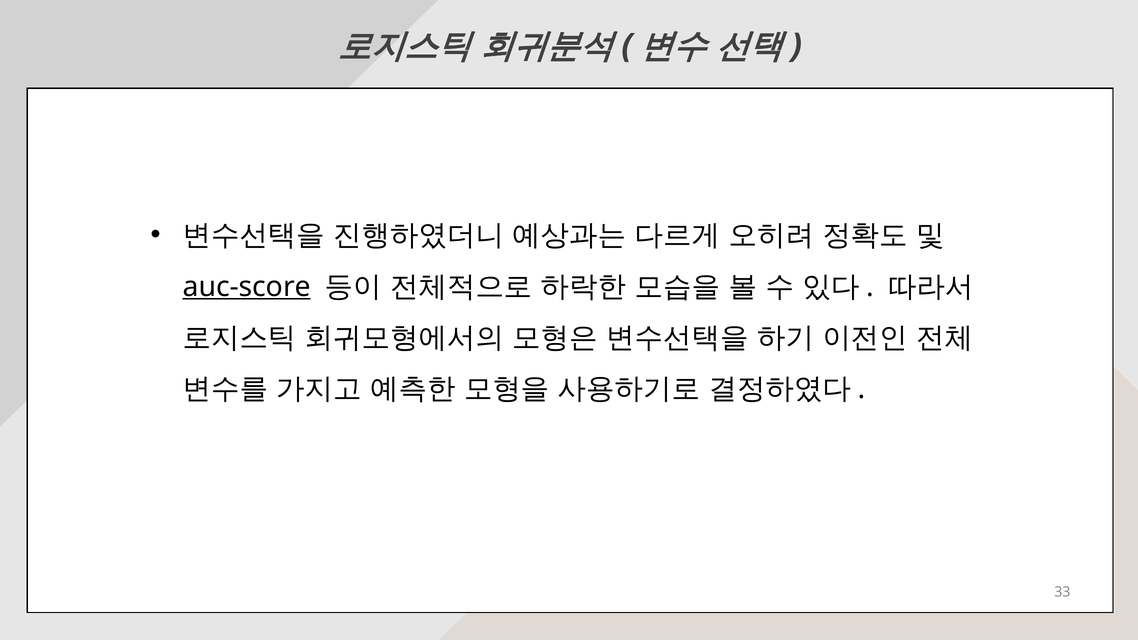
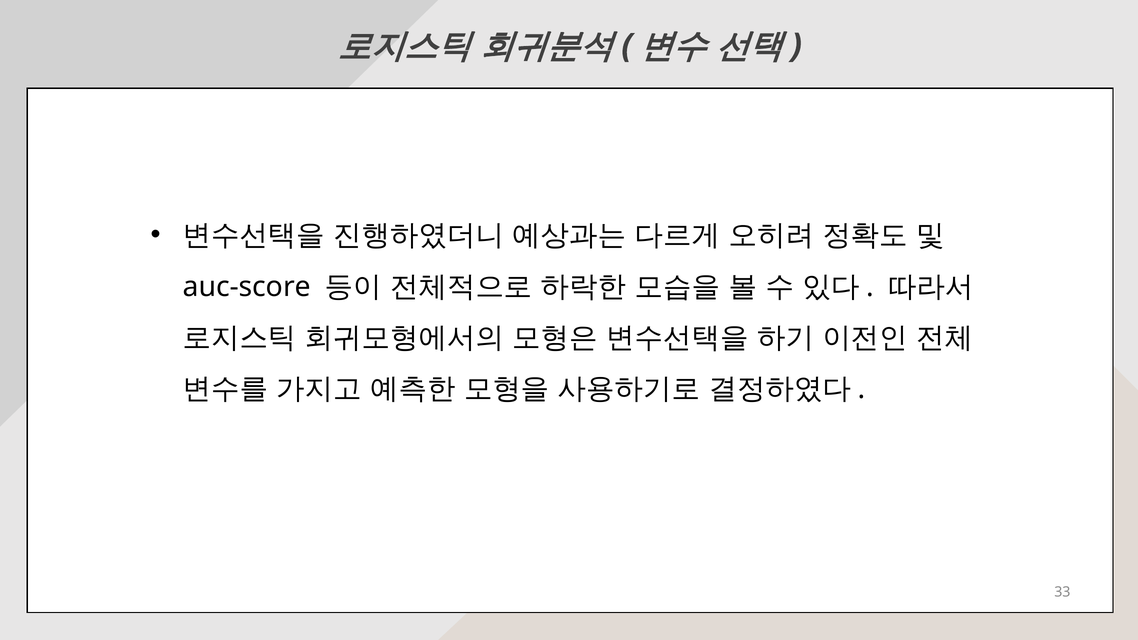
auc-score underline: present -> none (247, 287)
